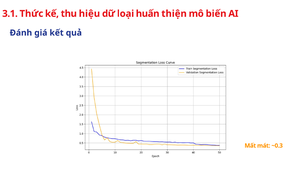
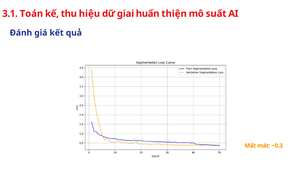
Thức: Thức -> Toán (31, 14)
loại: loại -> giai (126, 14)
biến: biến -> suất (216, 14)
